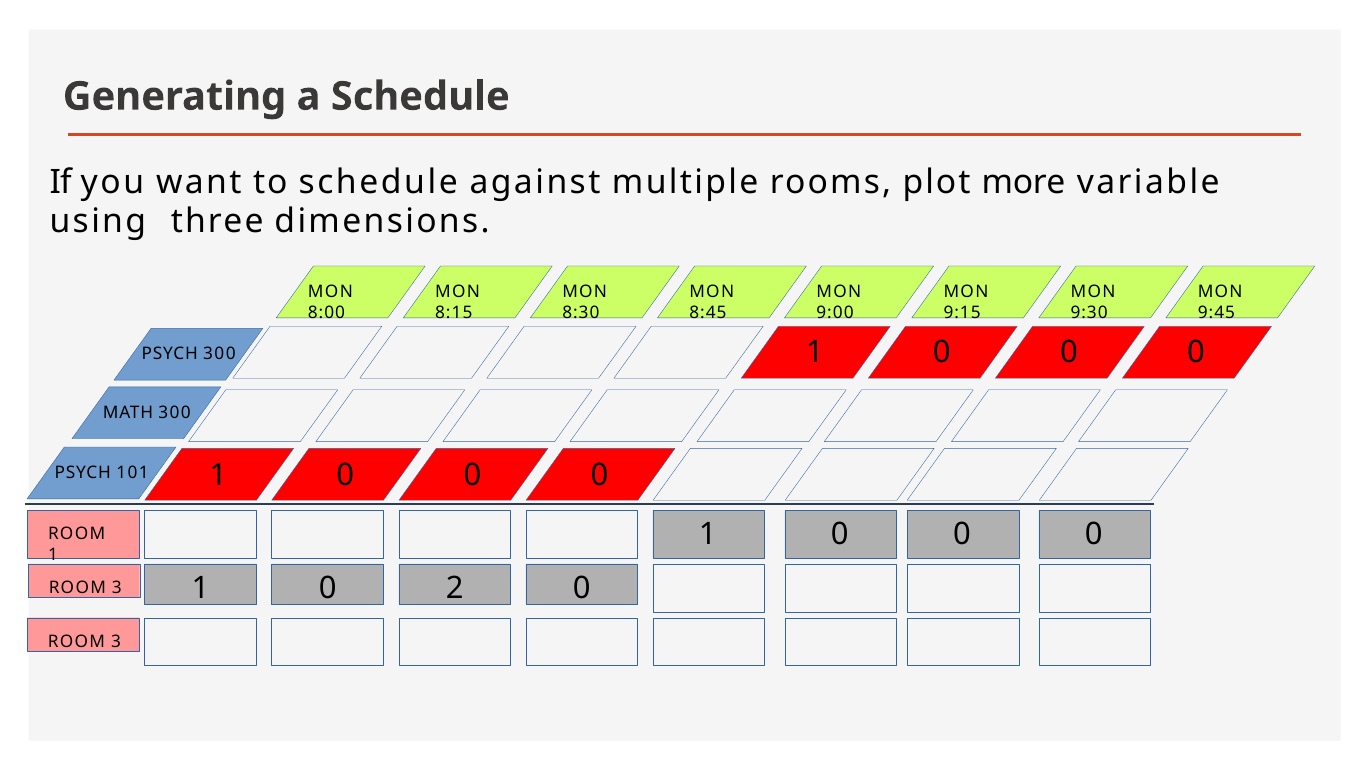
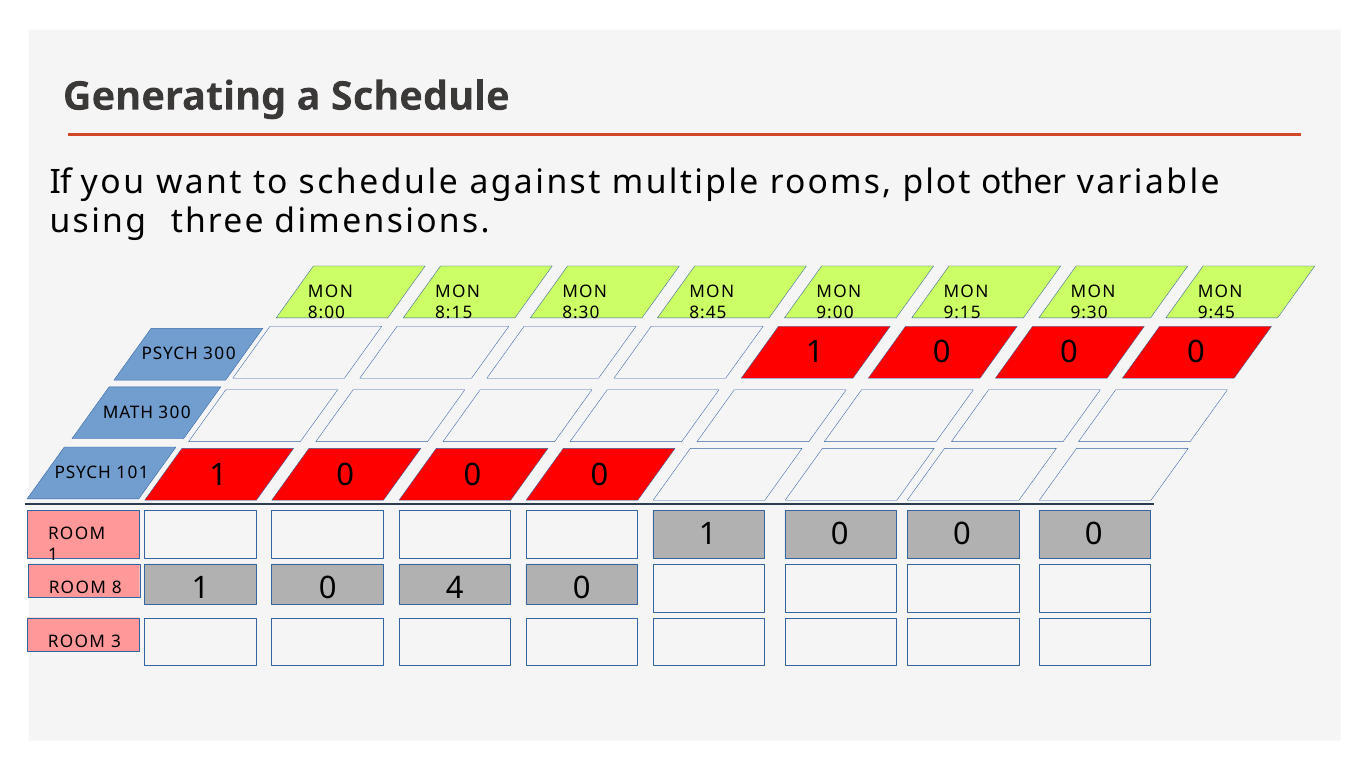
more: more -> other (1024, 183)
2: 2 -> 4 (455, 588)
3: 3 -> 8 (117, 588)
